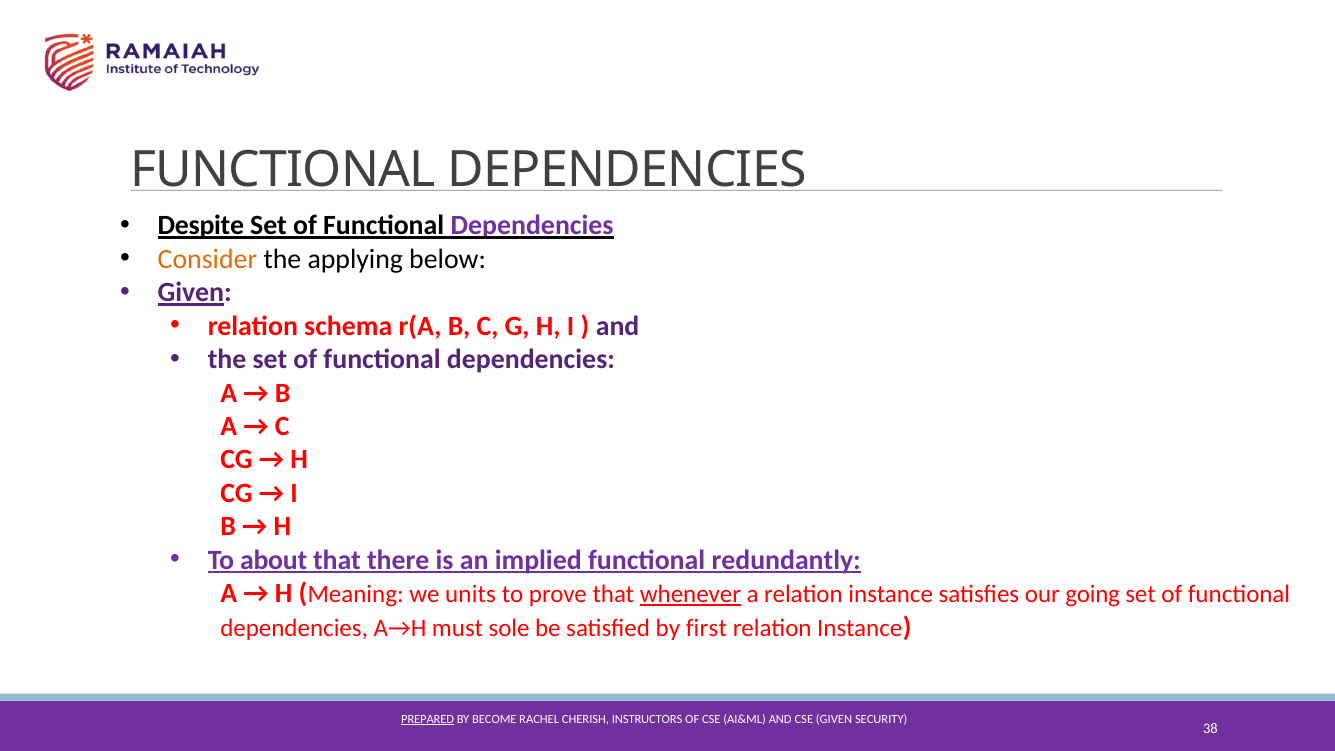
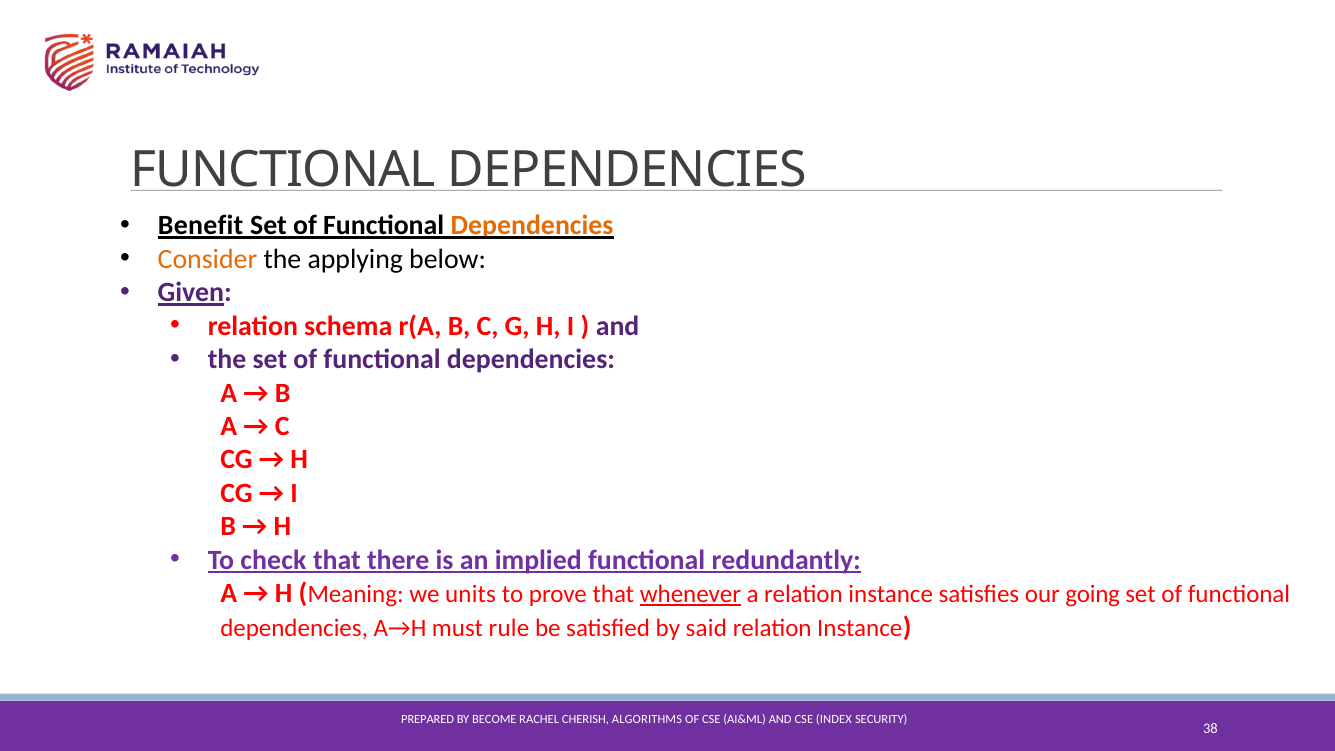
Despite: Despite -> Benefit (201, 226)
Dependencies colour: purple -> orange (532, 226)
about: about -> check (273, 560)
sole: sole -> rule (509, 628)
first: first -> said (706, 628)
PREPARED underline: present -> none (428, 719)
INSTRUCTORS: INSTRUCTORS -> ALGORITHMS (647, 719)
CSE GIVEN: GIVEN -> INDEX (834, 719)
